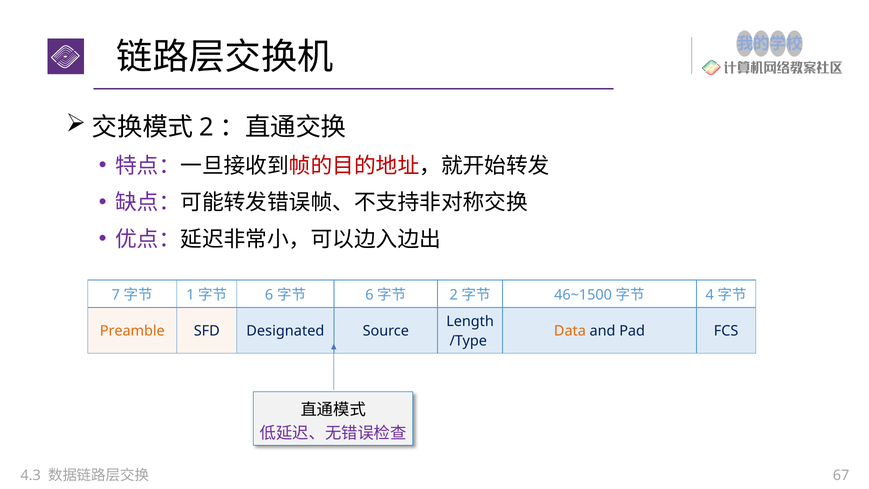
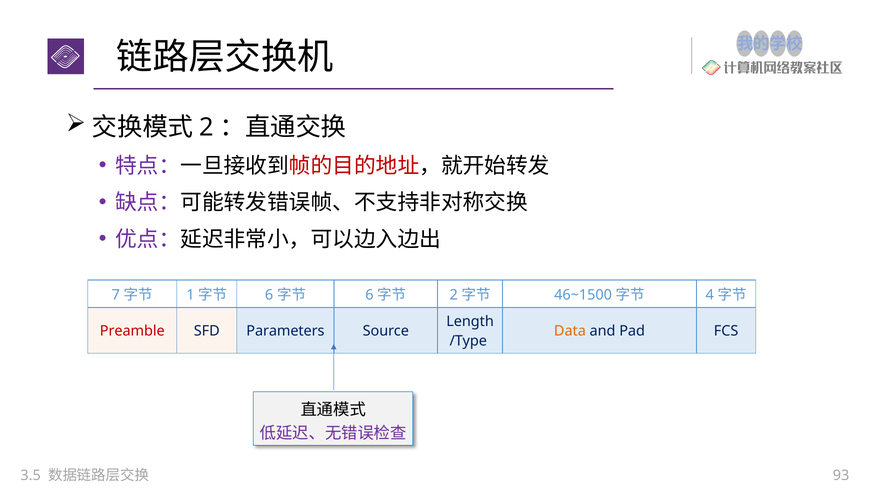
Preamble colour: orange -> red (132, 331)
Designated: Designated -> Parameters (285, 331)
4.3: 4.3 -> 3.5 (31, 475)
67: 67 -> 93 (841, 475)
